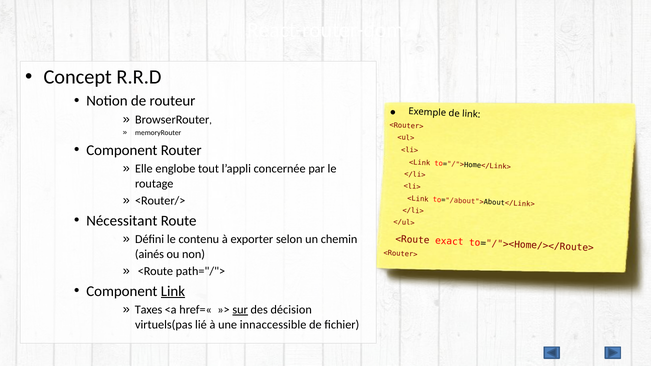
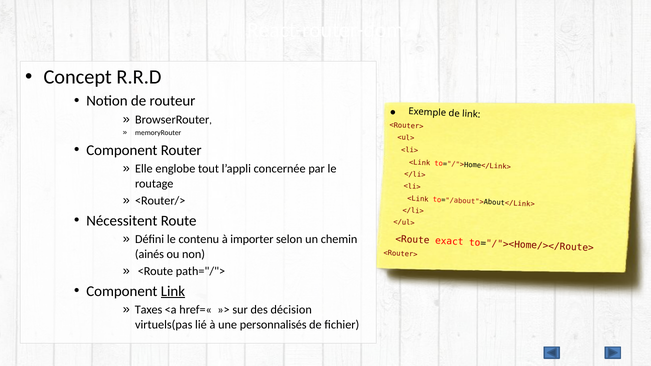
Nécessitant: Nécessitant -> Nécessitent (122, 221)
exporter: exporter -> importer (252, 240)
sur underline: present -> none (240, 310)
innaccessible: innaccessible -> personnalisés (273, 325)
